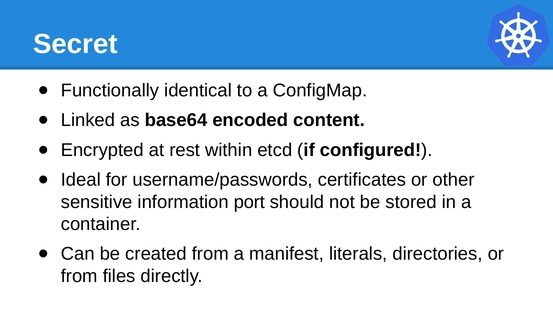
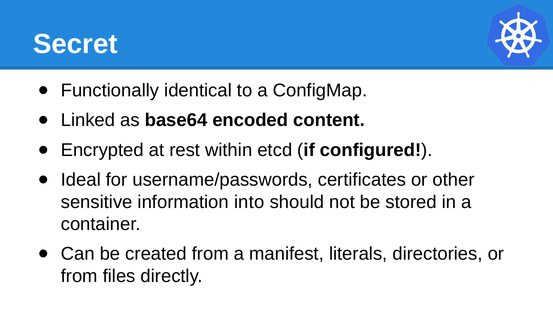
port: port -> into (249, 202)
